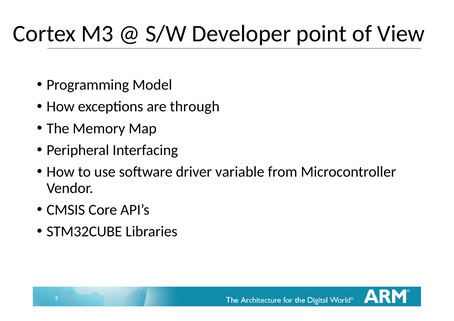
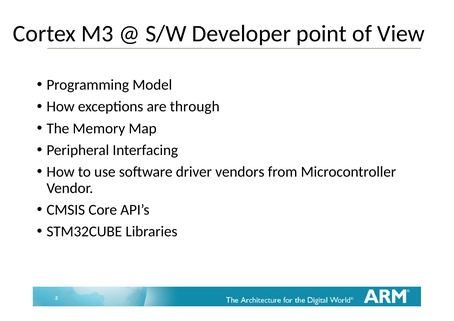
variable: variable -> vendors (240, 172)
